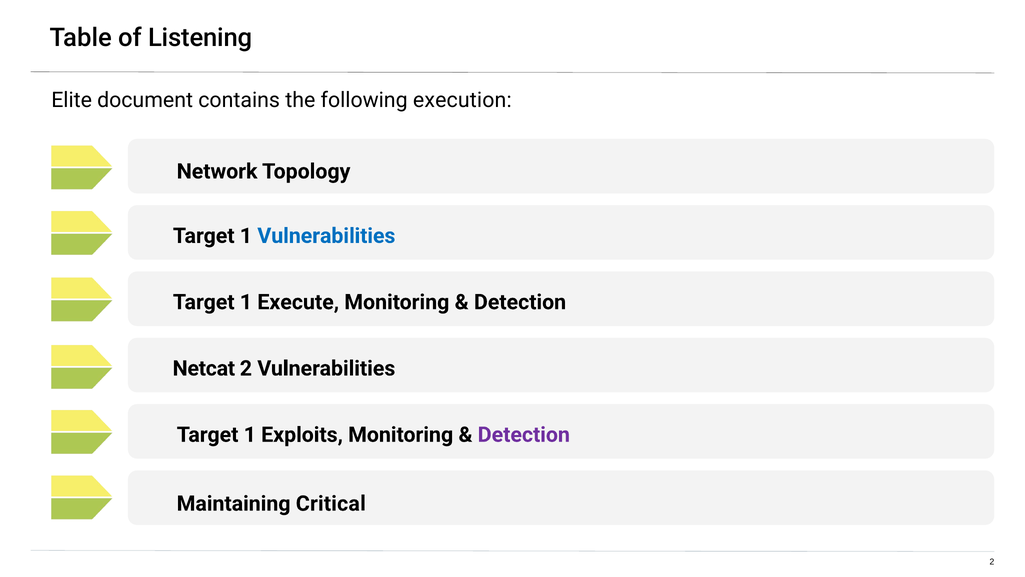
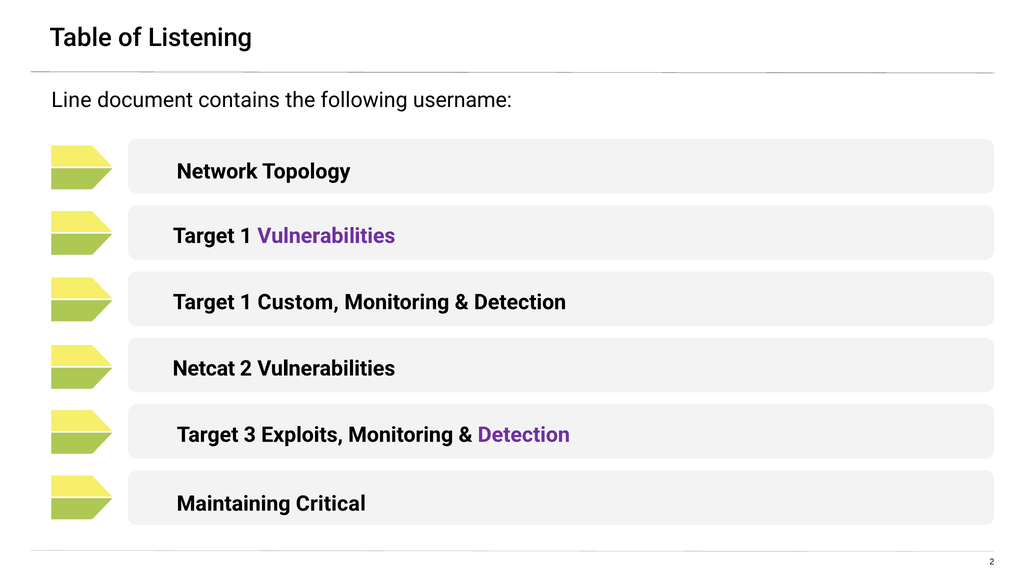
Elite: Elite -> Line (71, 100)
execution: execution -> username (462, 100)
Vulnerabilities colour: blue -> purple (326, 236)
Execute: Execute -> Custom (298, 302)
1: 1 -> 3 (250, 435)
